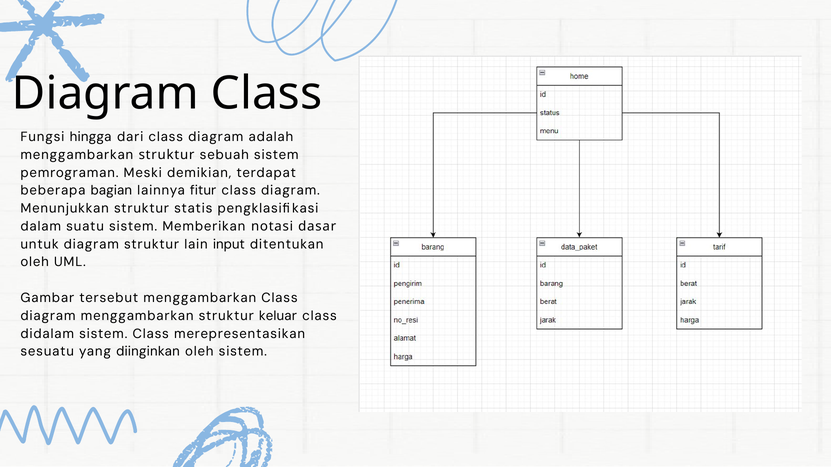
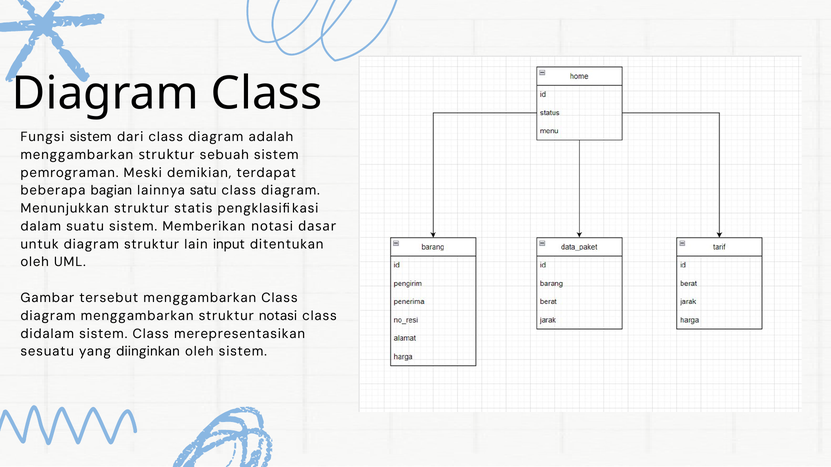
Fungsi hingga: hingga -> sistem (91, 137)
fitur: fitur -> satu (203, 191)
struktur keluar: keluar -> notasi (278, 316)
